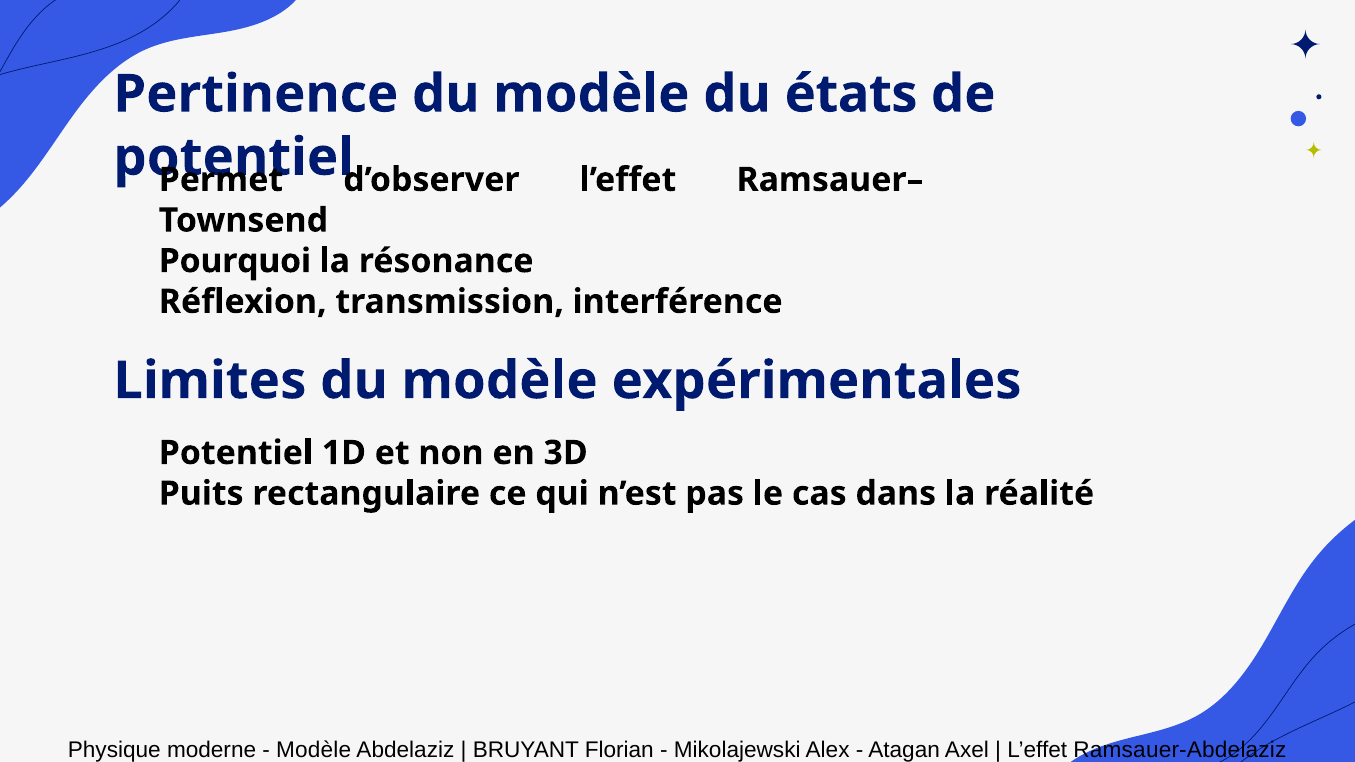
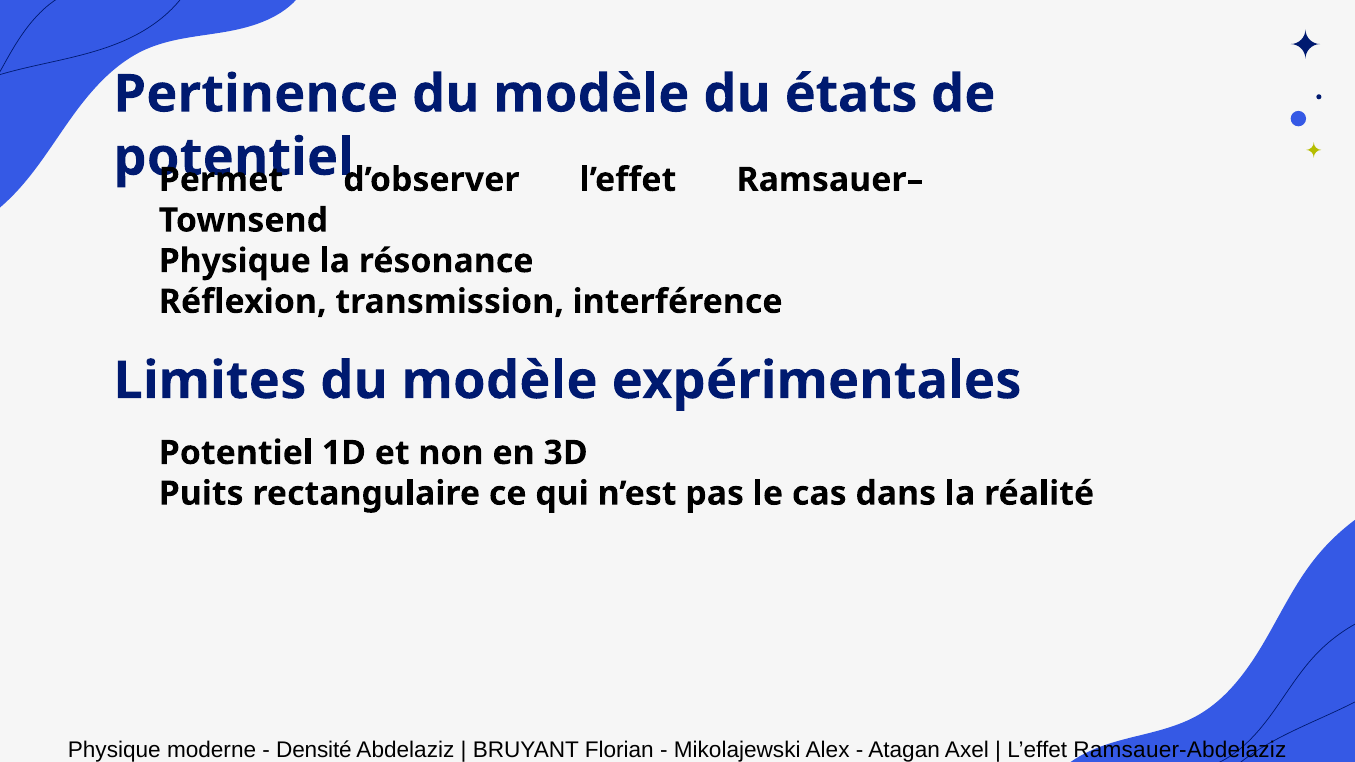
Pourquoi: Pourquoi -> Physique (235, 261)
Modèle: Modèle -> Densité (314, 750)
